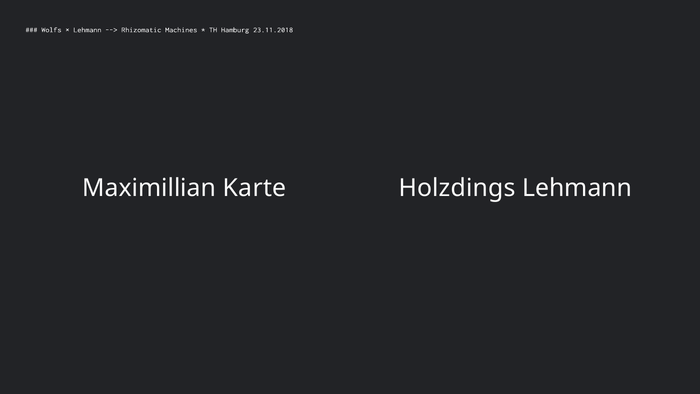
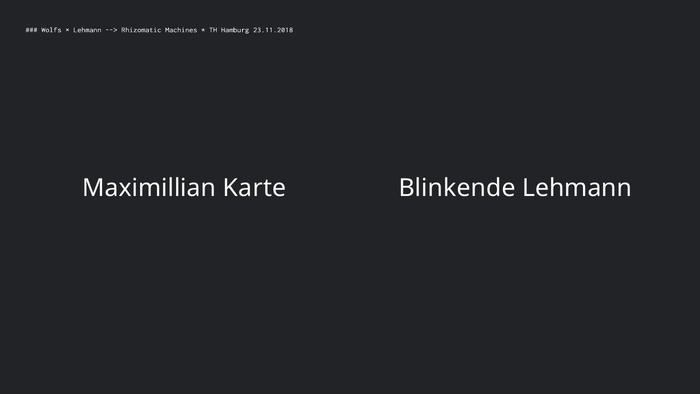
Holzdings: Holzdings -> Blinkende (457, 188)
